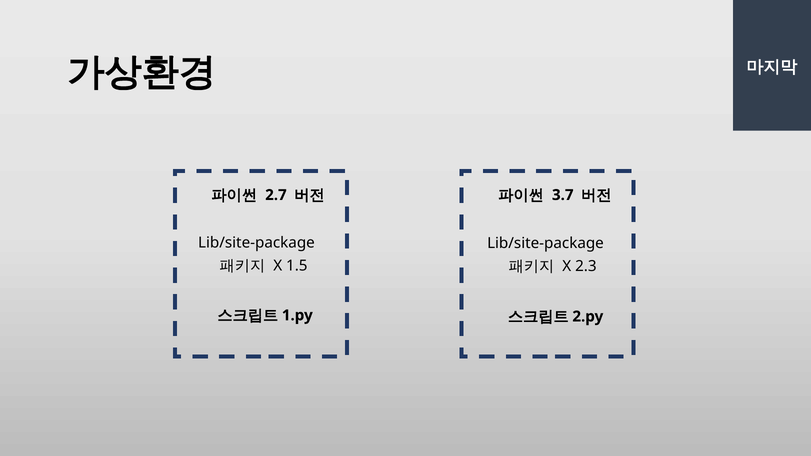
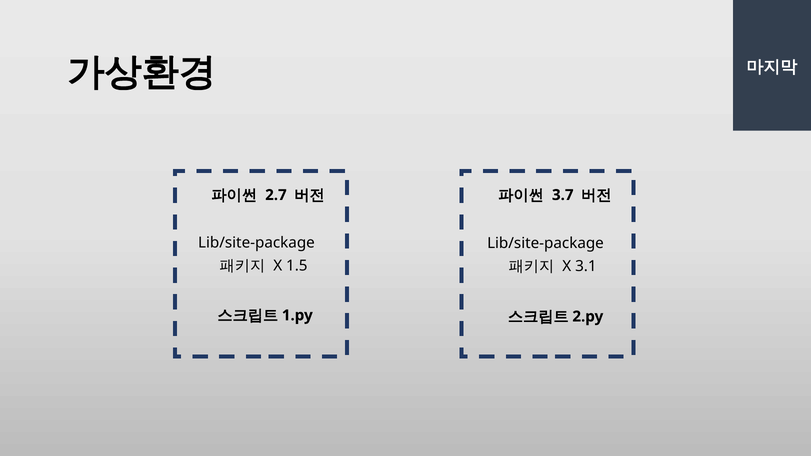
2.3: 2.3 -> 3.1 (586, 266)
